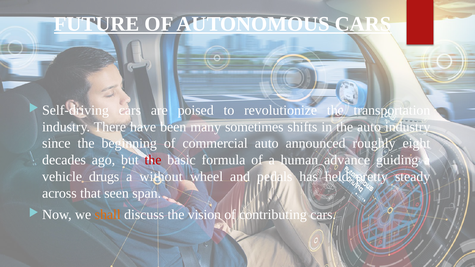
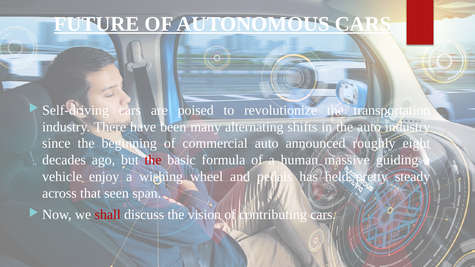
sometimes: sometimes -> alternating (254, 127)
advance: advance -> massive (347, 160)
drugs: drugs -> enjoy (104, 177)
without: without -> wishing (161, 177)
shall colour: orange -> red (108, 215)
